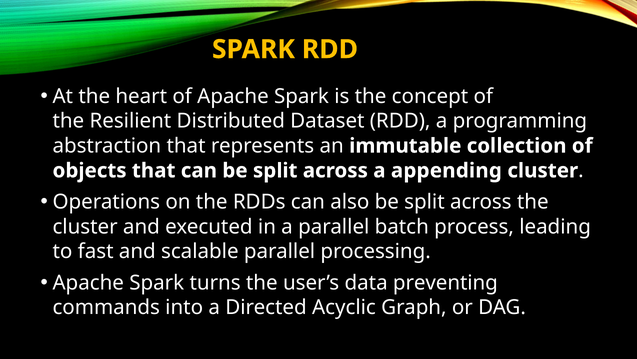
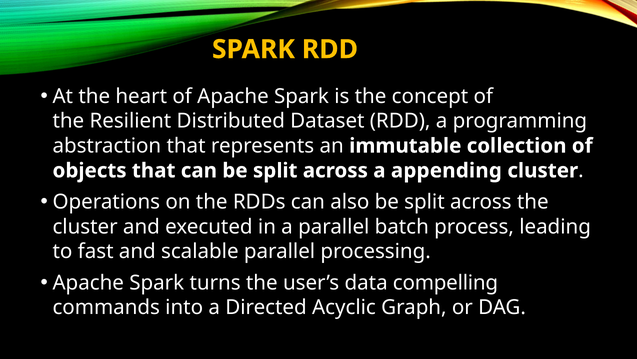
preventing: preventing -> compelling (445, 282)
